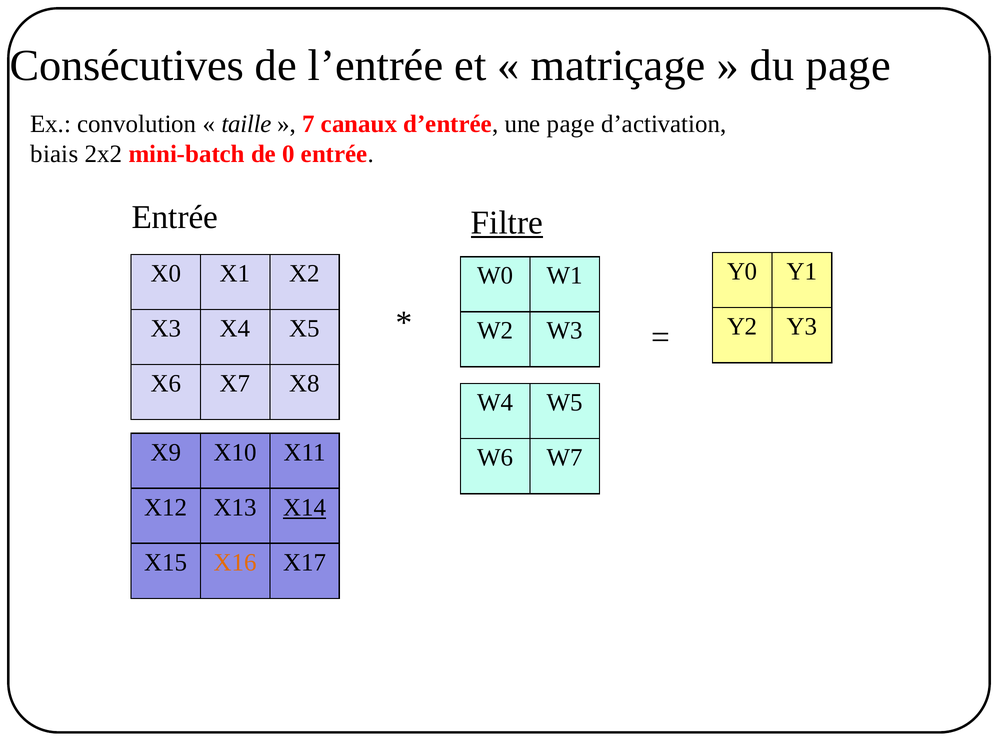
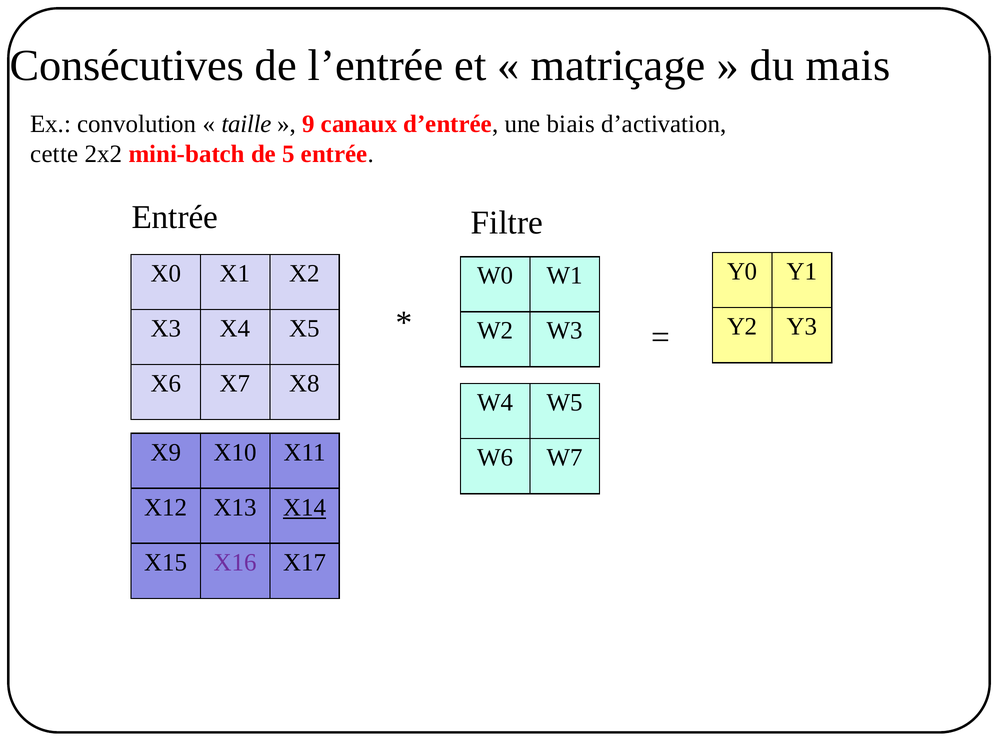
du page: page -> mais (848, 65)
7: 7 -> 9 (309, 124)
une page: page -> biais (571, 124)
biais: biais -> cette (54, 154)
0: 0 -> 5 (289, 154)
Filtre underline: present -> none (507, 223)
X16 colour: orange -> purple (235, 562)
